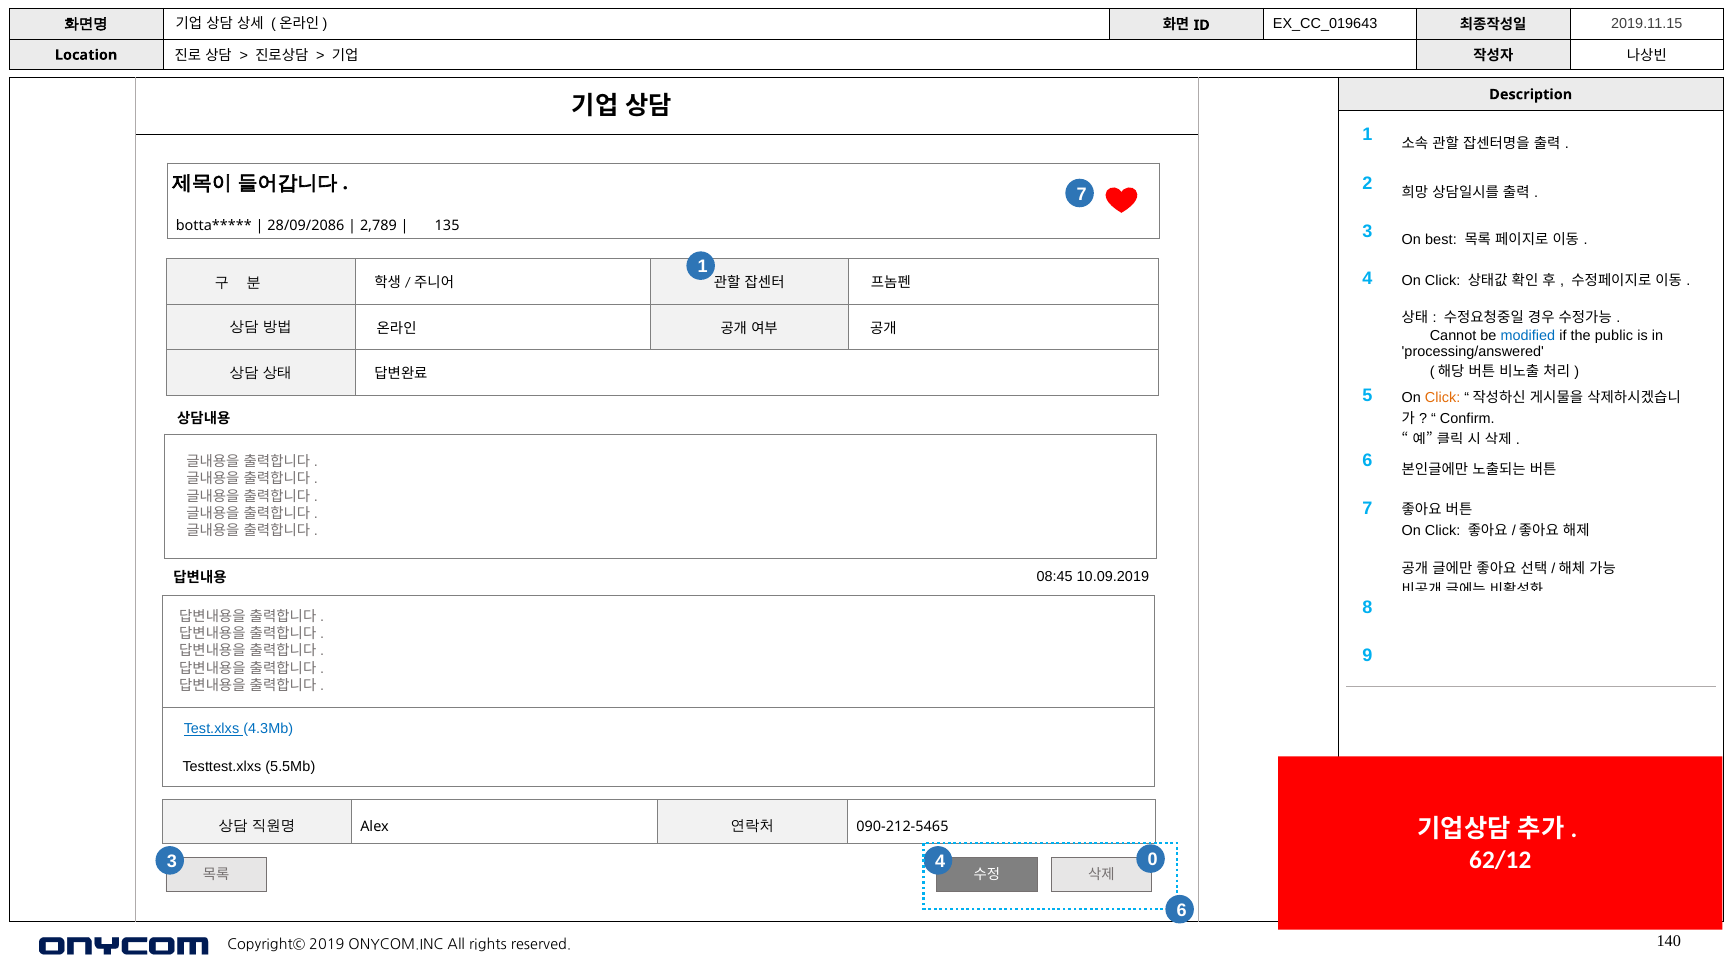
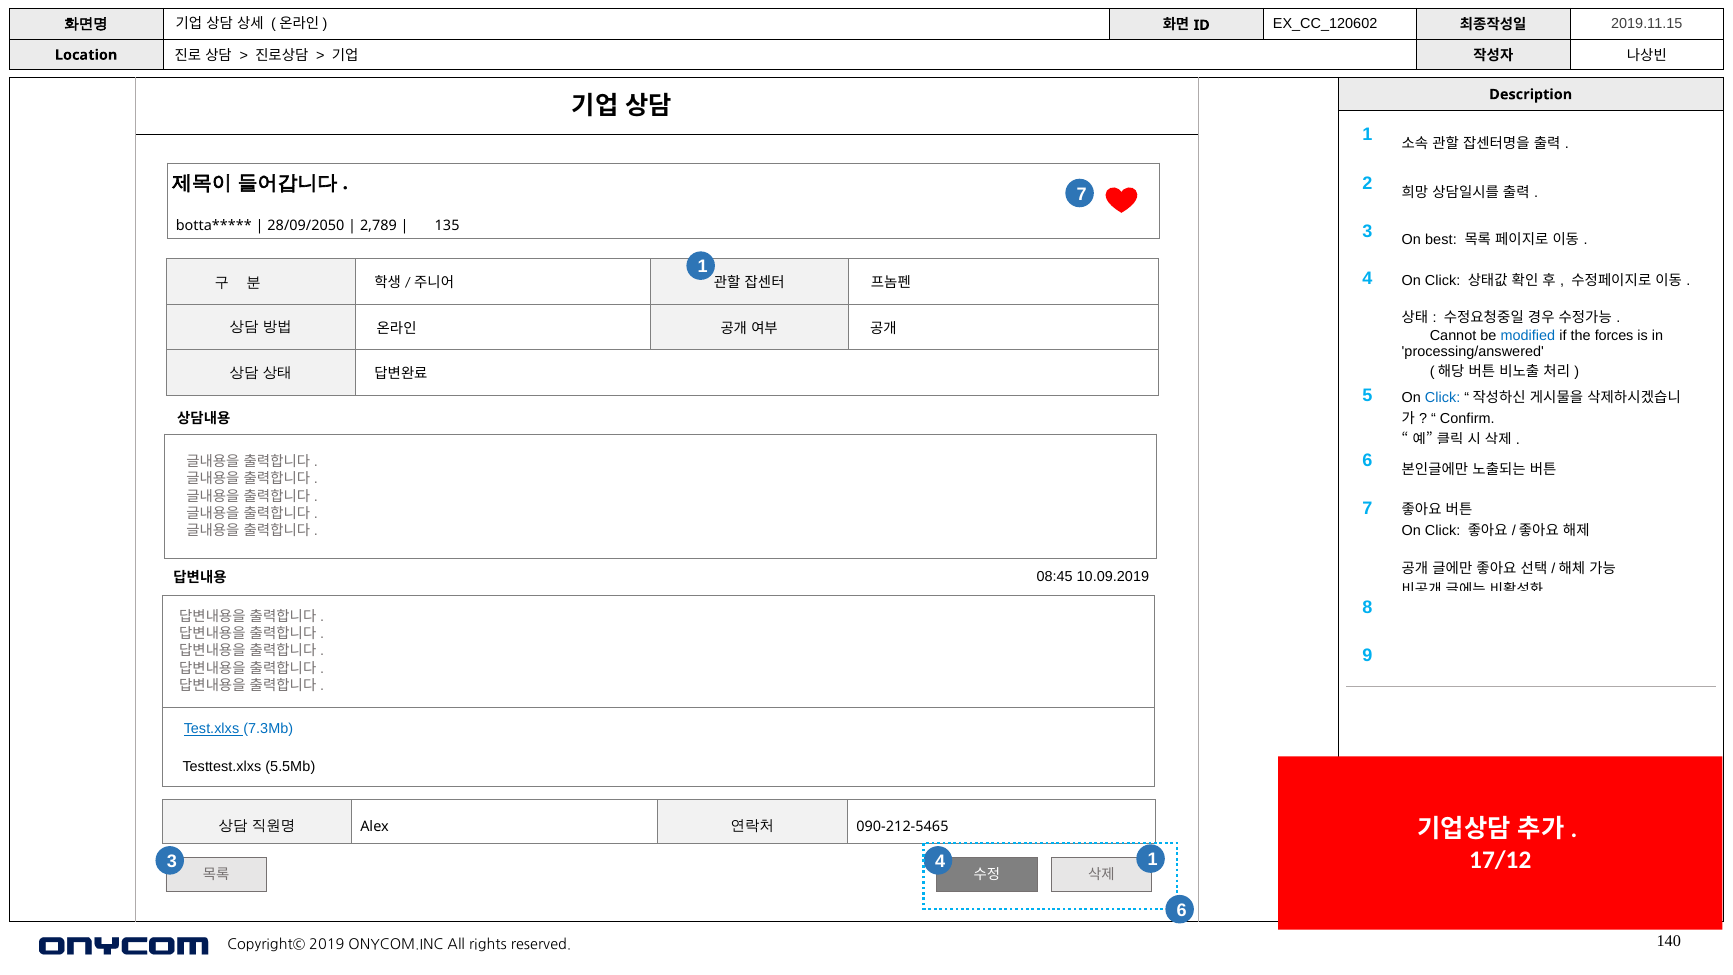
EX_CC_019643: EX_CC_019643 -> EX_CC_120602 (1325, 23)
28/09/2086: 28/09/2086 -> 28/09/2050 (306, 226)
public: public -> forces (1614, 335)
Click colour: orange -> blue (1443, 397)
4.3Mb: 4.3Mb -> 7.3Mb (268, 729)
62/12: 62/12 -> 17/12 (1500, 860)
4 0: 0 -> 1 (1153, 860)
